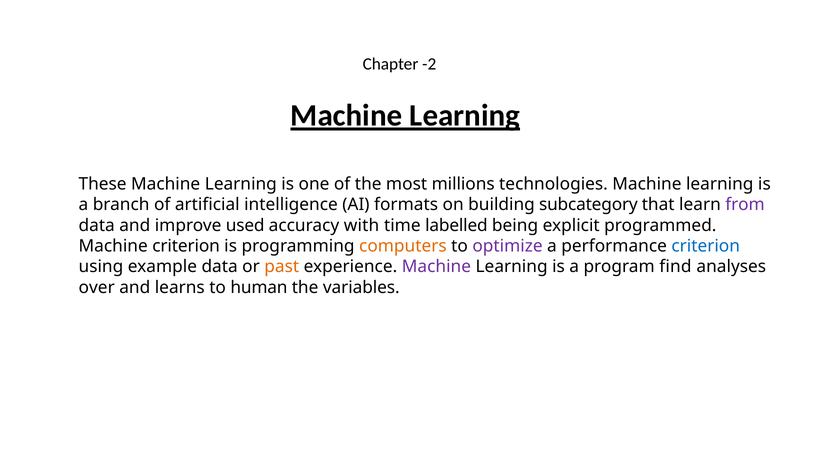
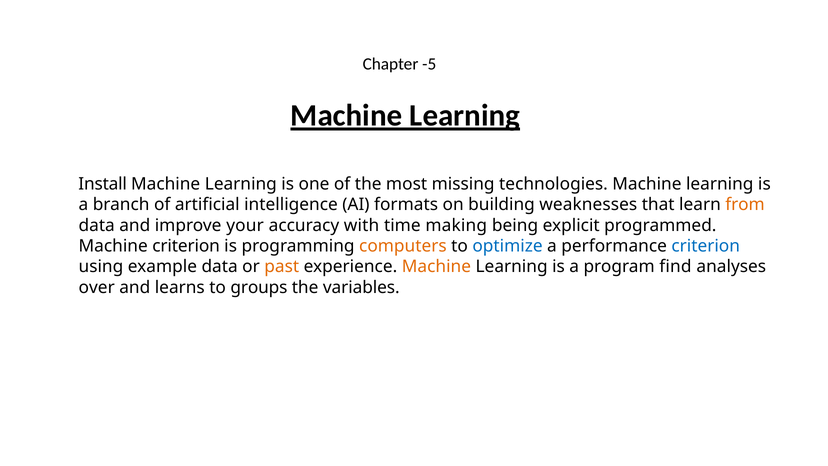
-2: -2 -> -5 (429, 64)
These: These -> Install (103, 184)
millions: millions -> missing (463, 184)
subcategory: subcategory -> weaknesses (588, 204)
from colour: purple -> orange (745, 204)
used: used -> your (245, 225)
labelled: labelled -> making (456, 225)
optimize colour: purple -> blue (508, 246)
Machine colour: purple -> orange (436, 267)
human: human -> groups (259, 287)
